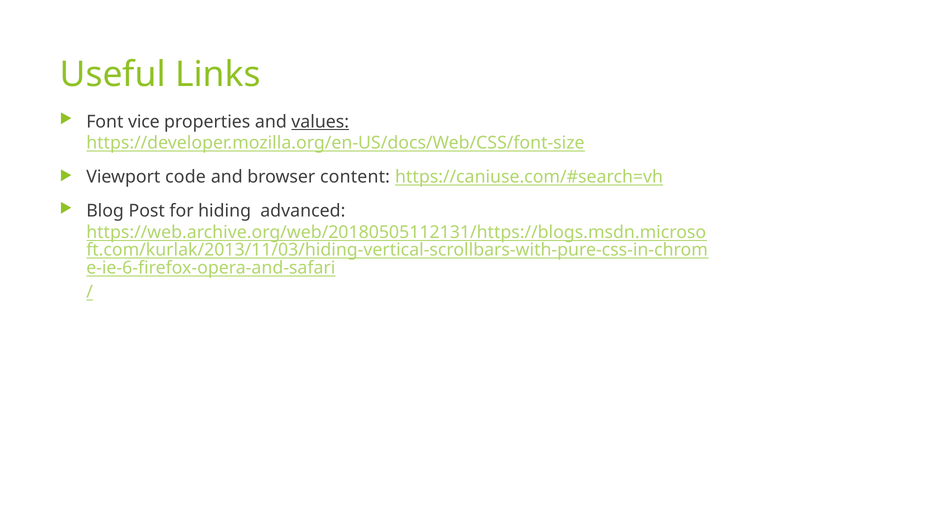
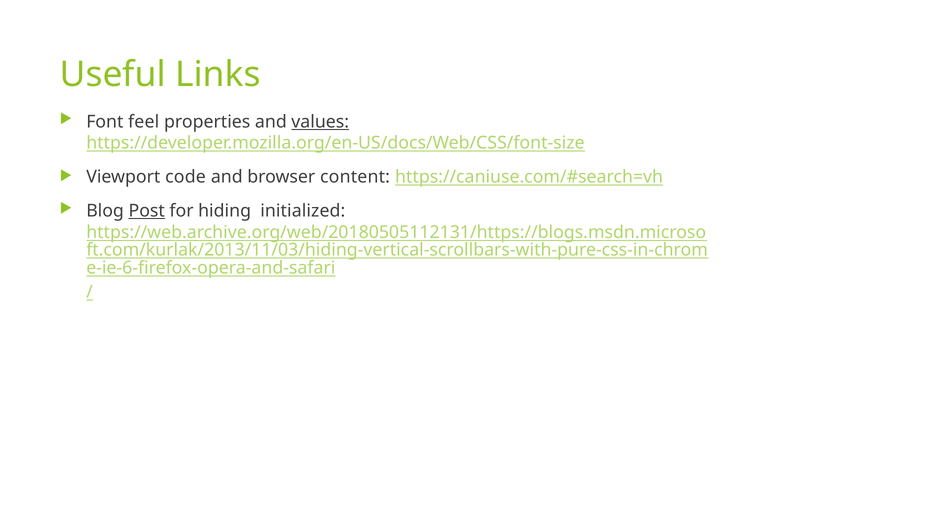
vice: vice -> feel (144, 122)
Post underline: none -> present (147, 211)
advanced: advanced -> initialized (303, 211)
